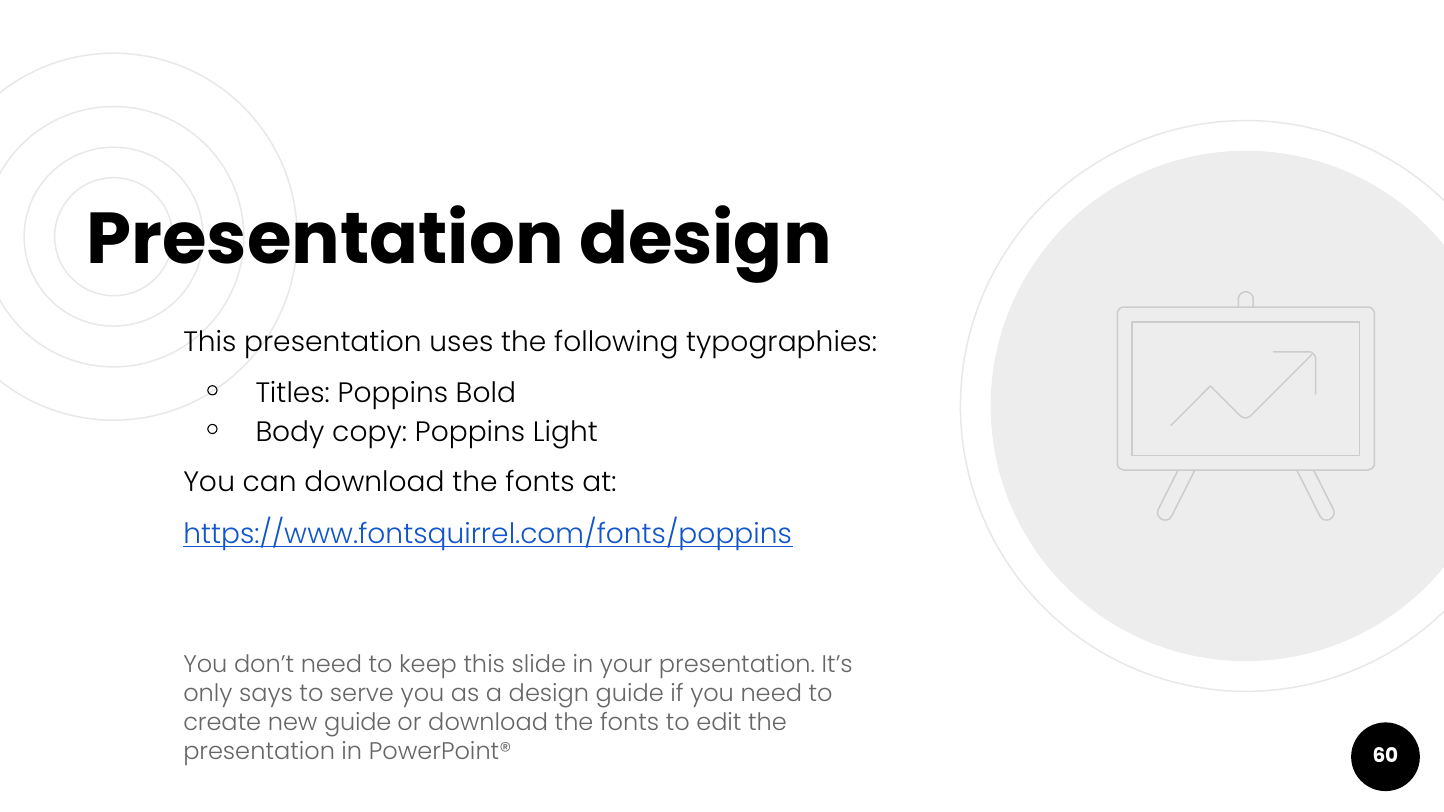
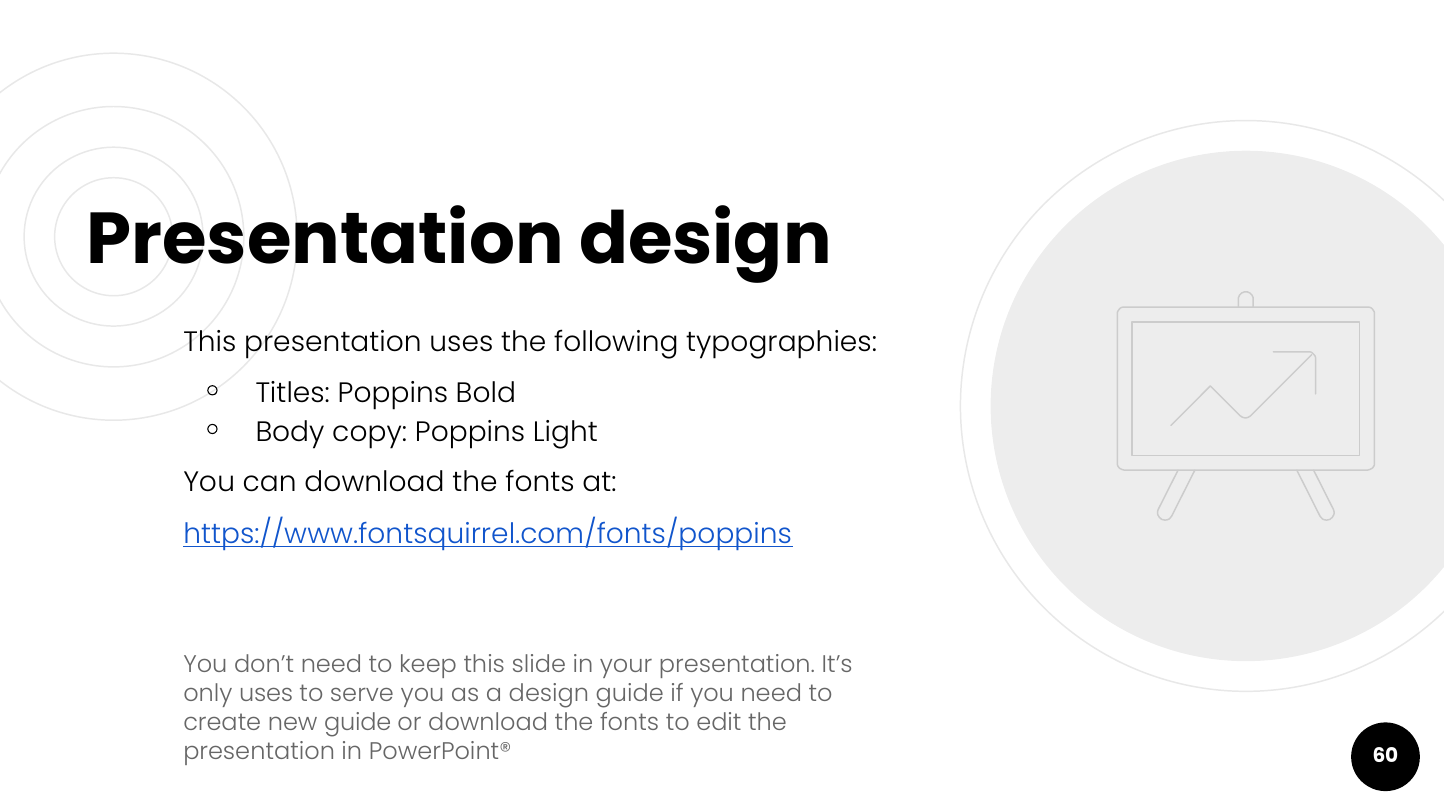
only says: says -> uses (266, 694)
